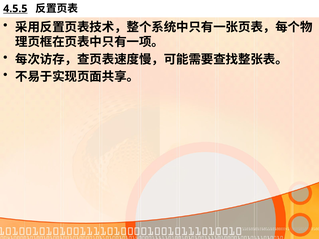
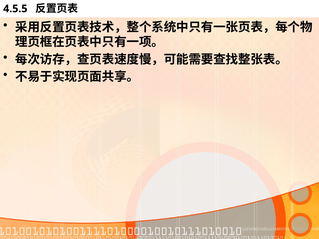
4.5.5 underline: present -> none (15, 9)
